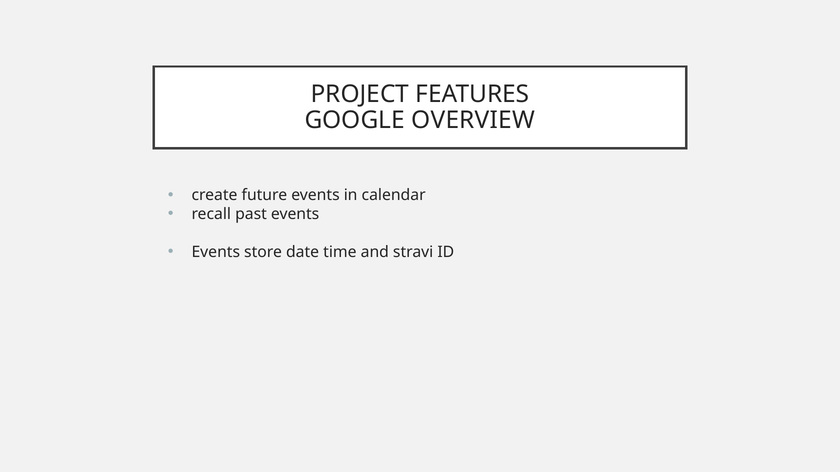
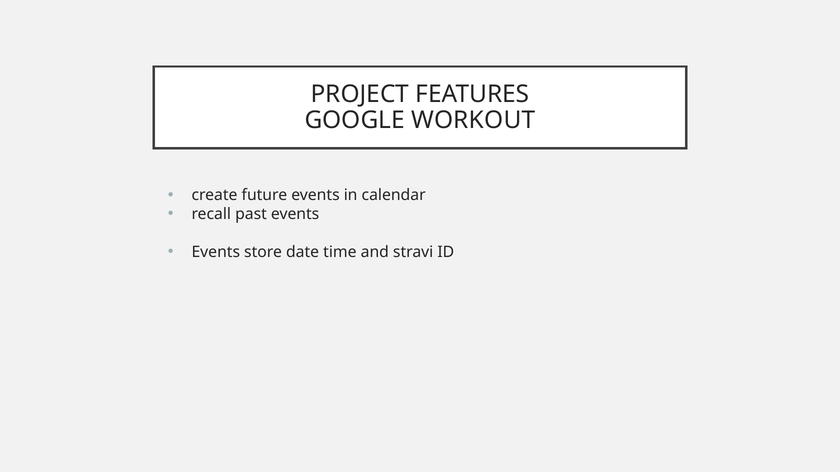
OVERVIEW: OVERVIEW -> WORKOUT (473, 120)
